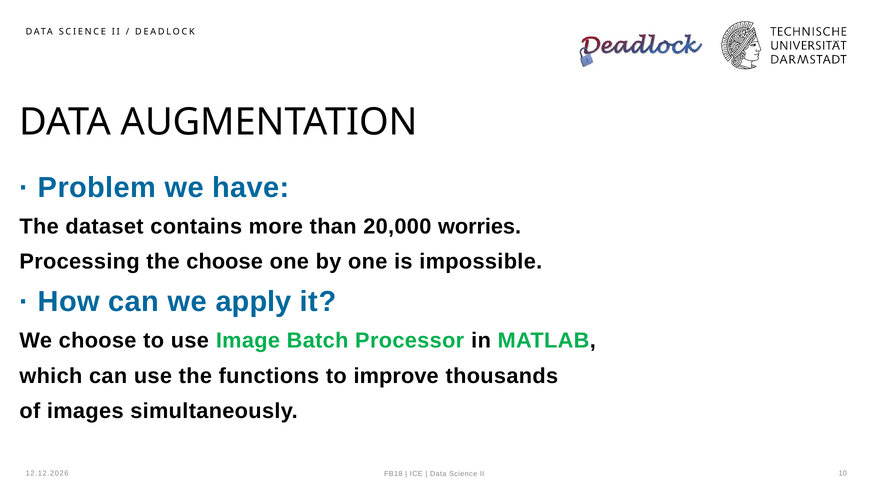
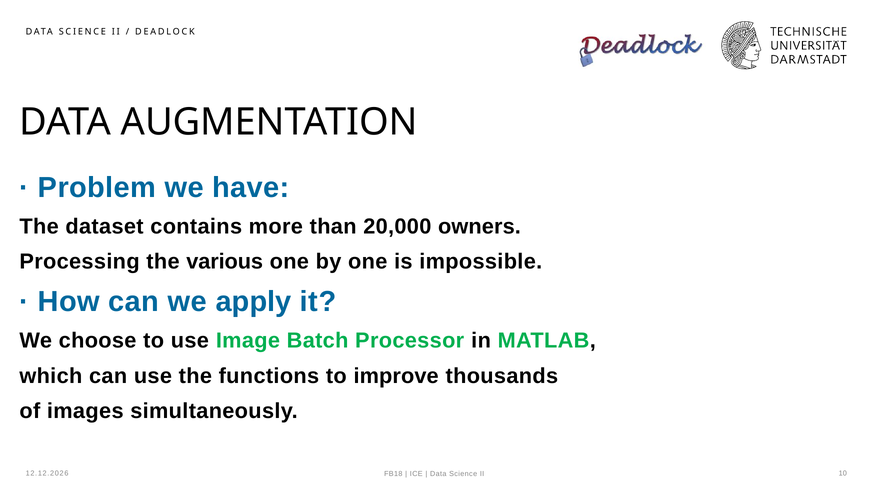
worries: worries -> owners (479, 226)
the choose: choose -> various (225, 262)
